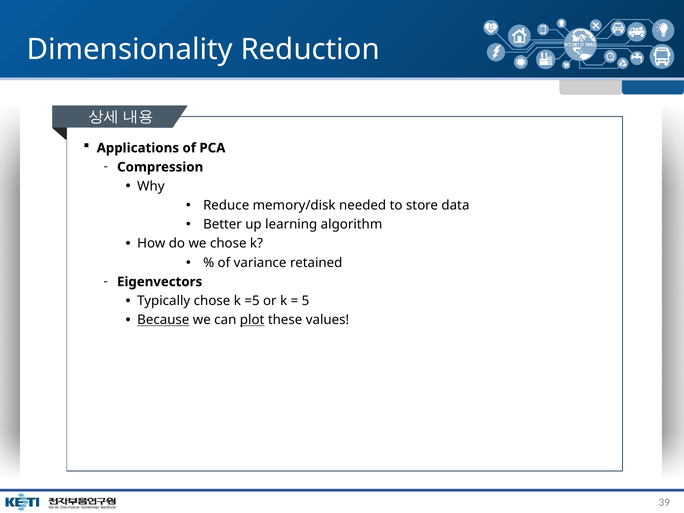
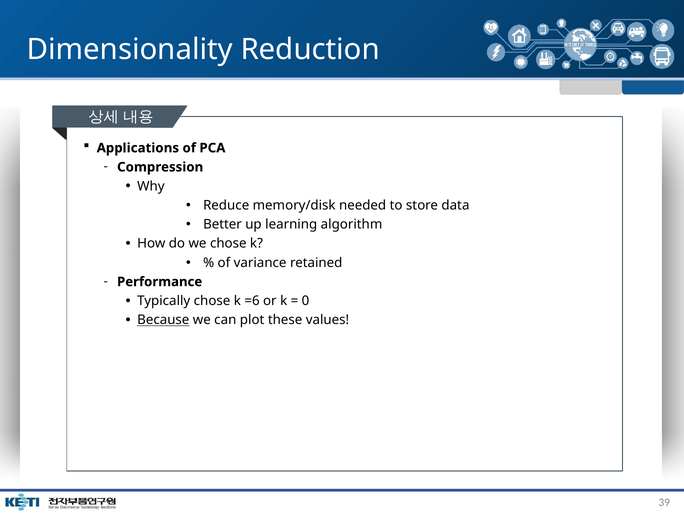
Eigenvectors: Eigenvectors -> Performance (160, 282)
=5: =5 -> =6 (252, 301)
5: 5 -> 0 (306, 301)
plot underline: present -> none (252, 320)
